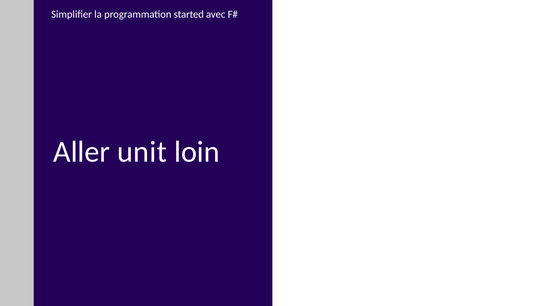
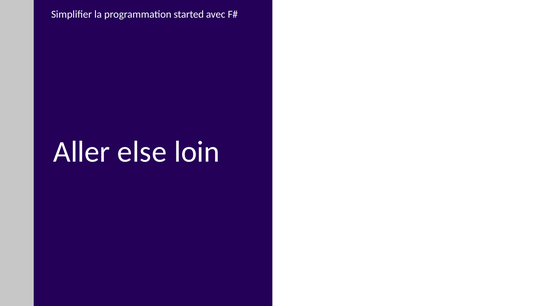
unit: unit -> else (142, 152)
